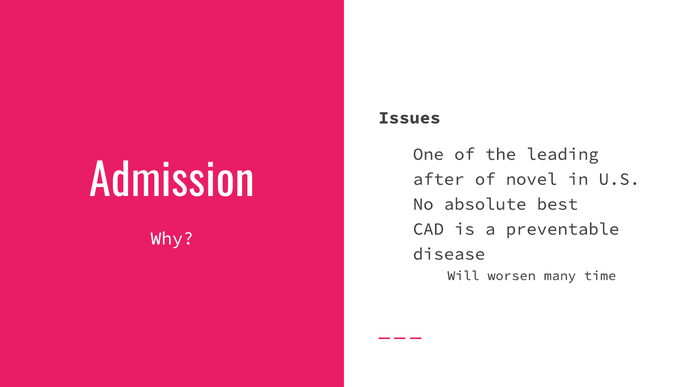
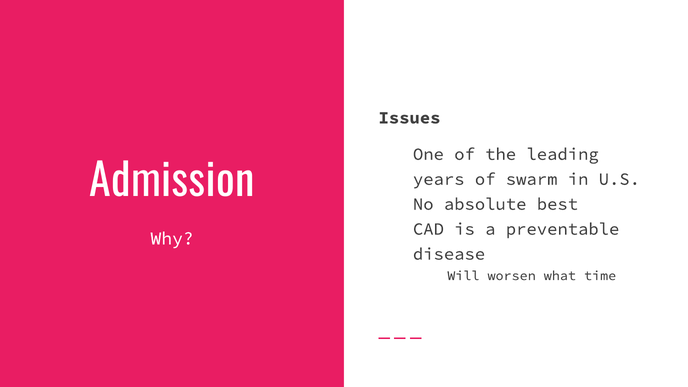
after: after -> years (439, 179)
novel: novel -> swarm (532, 179)
many: many -> what (560, 276)
